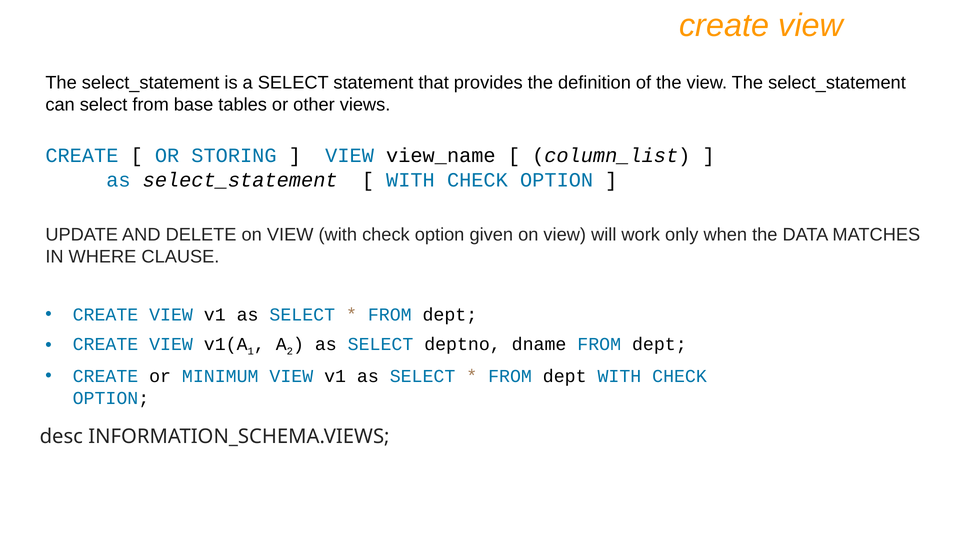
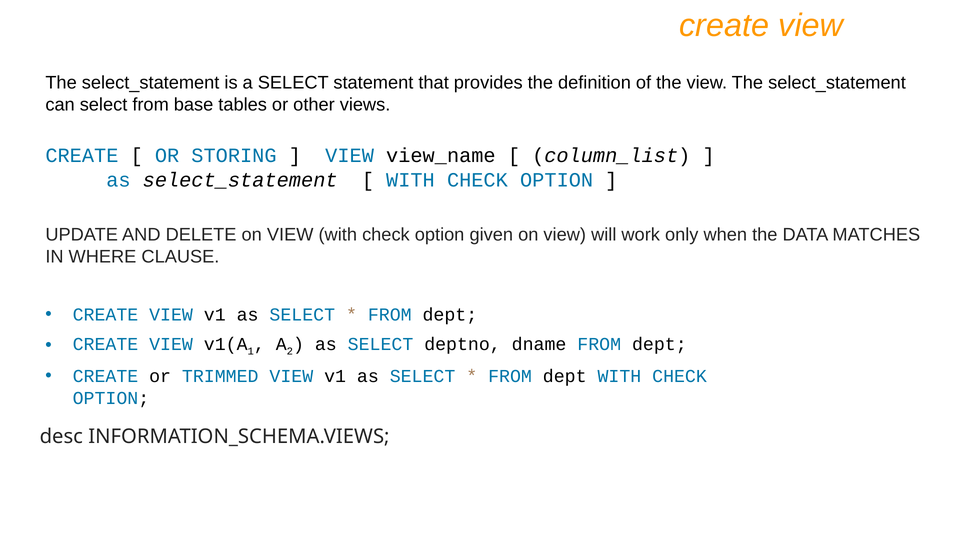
MINIMUM: MINIMUM -> TRIMMED (220, 376)
